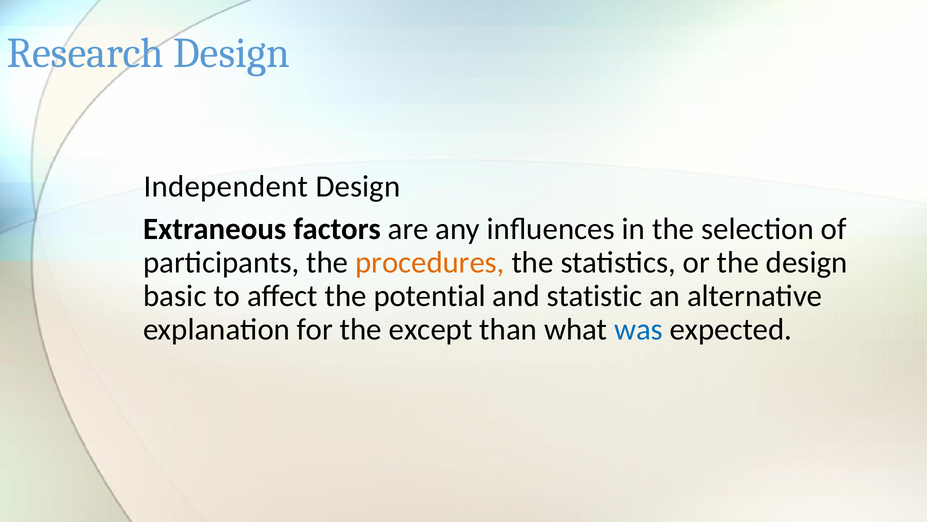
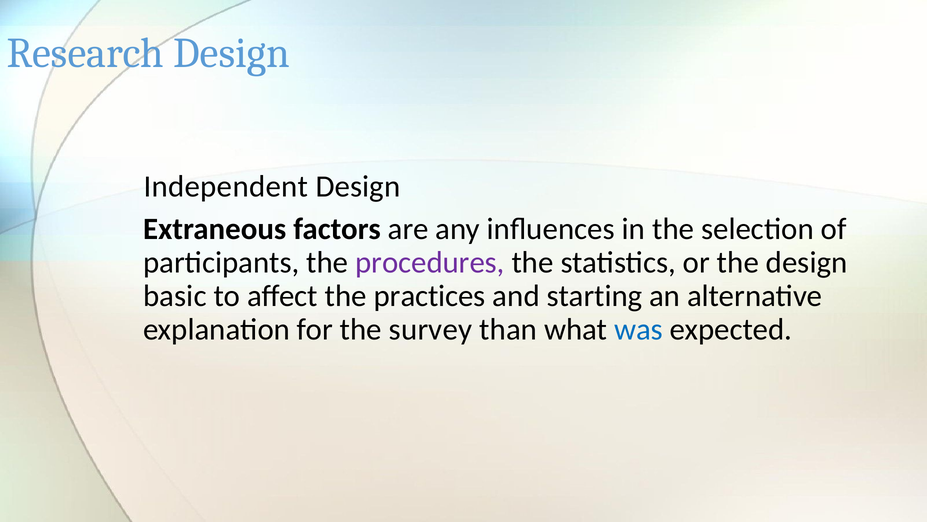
procedures colour: orange -> purple (430, 262)
potential: potential -> practices (430, 296)
statistic: statistic -> starting (594, 296)
except: except -> survey (430, 329)
